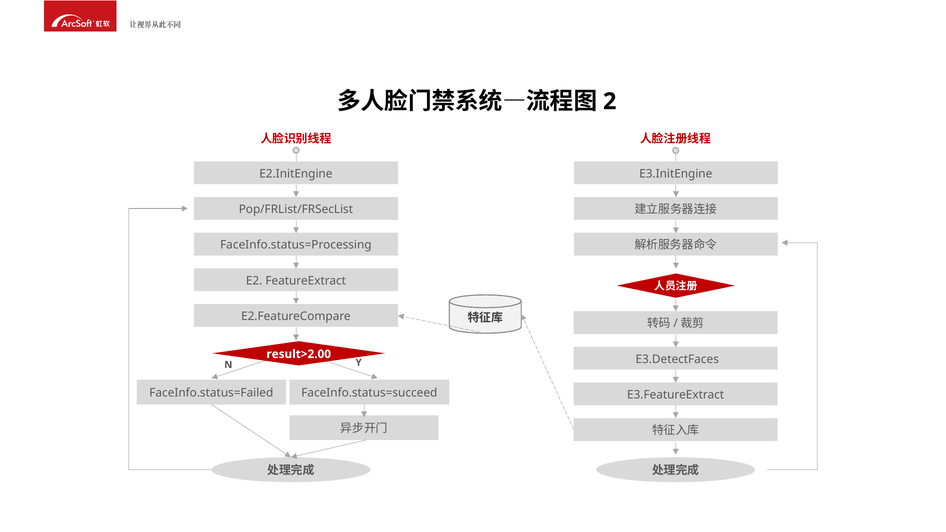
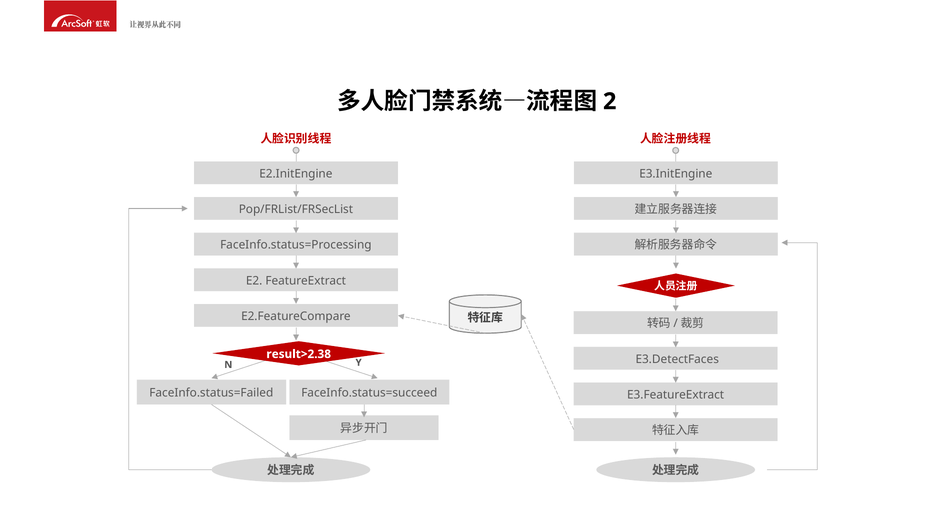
result>2.00: result>2.00 -> result>2.38 (299, 354)
